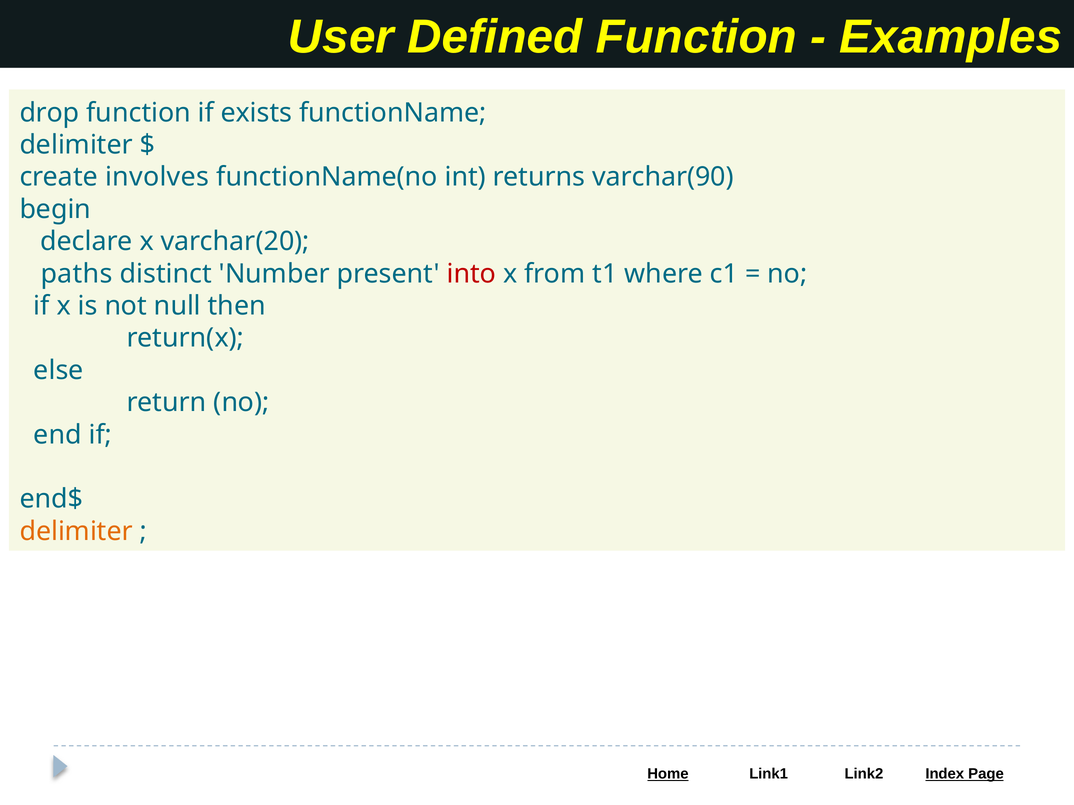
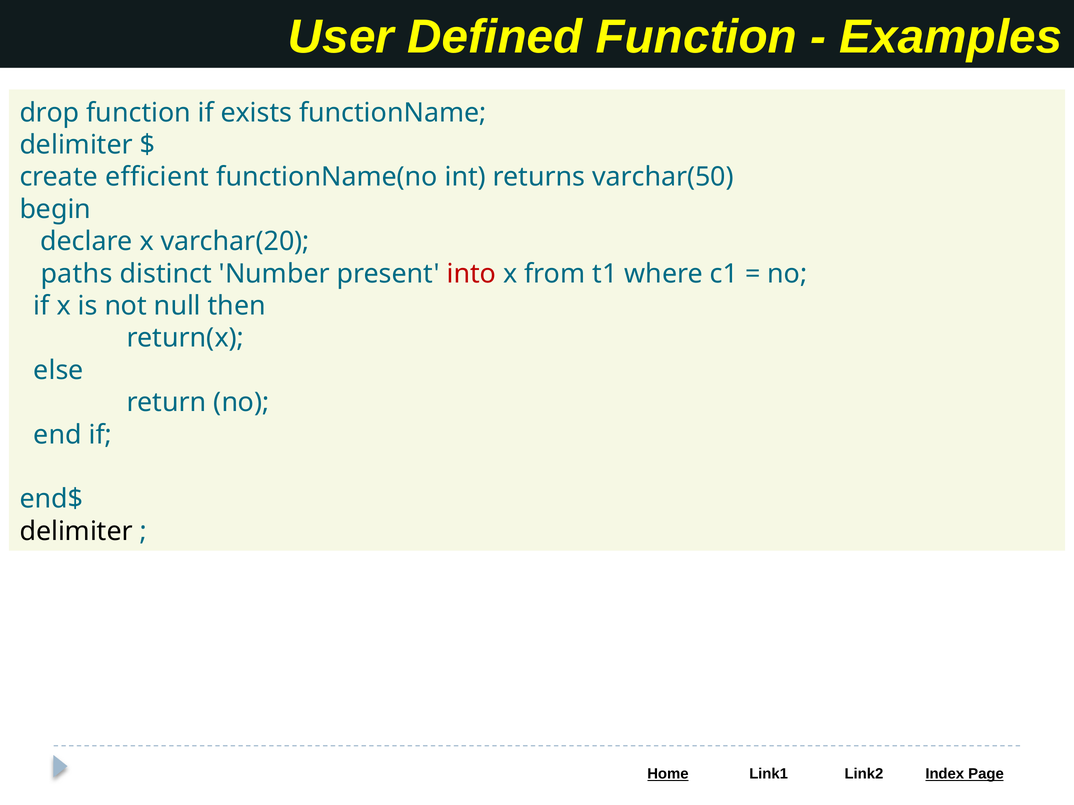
involves: involves -> efficient (157, 177)
varchar(90: varchar(90 -> varchar(50 (663, 177)
delimiter colour: orange -> black (76, 532)
